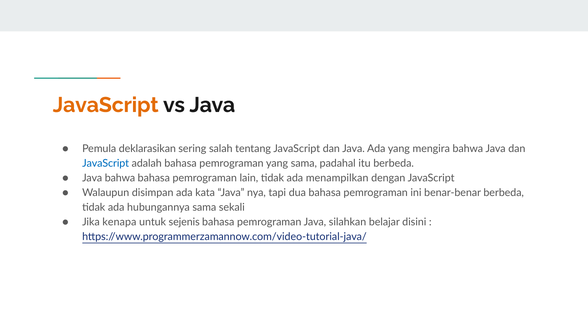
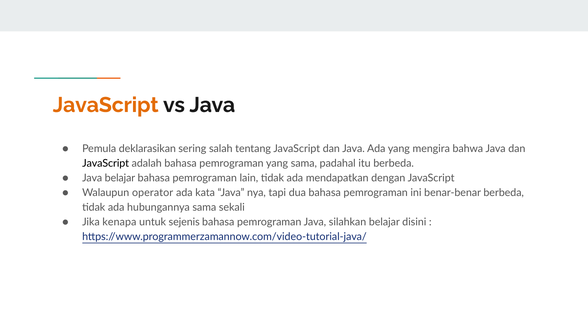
JavaScript colour: blue -> black (106, 163)
Java bahwa: bahwa -> belajar (120, 178)
menampilkan: menampilkan -> mendapatkan (337, 178)
disimpan: disimpan -> operator (153, 193)
